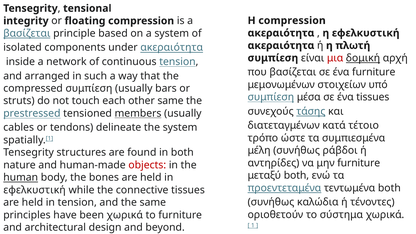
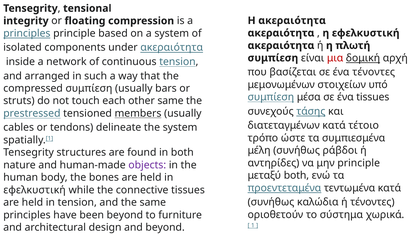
Η compression: compression -> ακεραιότητα (292, 21)
βασίζεται: βασίζεται -> principles (27, 33)
ένα furniture: furniture -> τένοντες (374, 72)
μην furniture: furniture -> principle (359, 163)
objects colour: red -> purple (147, 165)
human underline: present -> none (21, 177)
τεντωμένα both: both -> κατά (389, 188)
been χωρικά: χωρικά -> beyond (125, 215)
